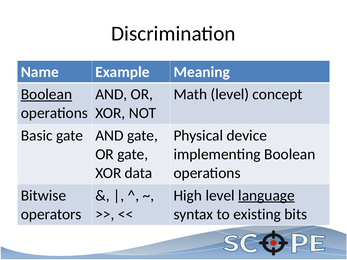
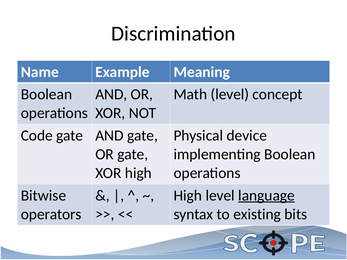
Boolean underline: present -> none (46, 94)
Basic: Basic -> Code (37, 136)
XOR data: data -> high (138, 173)
